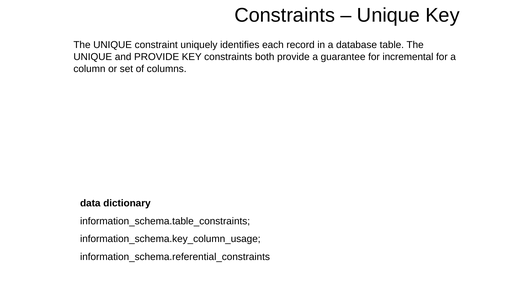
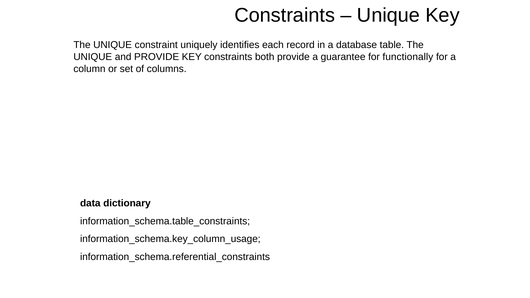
incremental: incremental -> functionally (408, 57)
